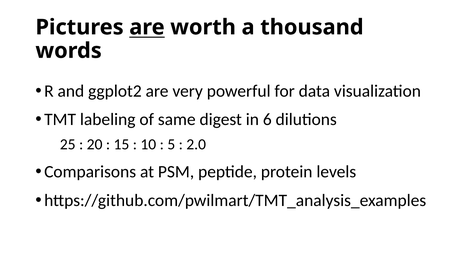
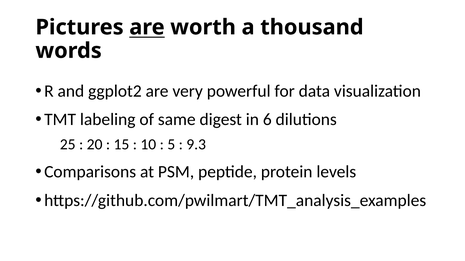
2.0: 2.0 -> 9.3 (196, 145)
